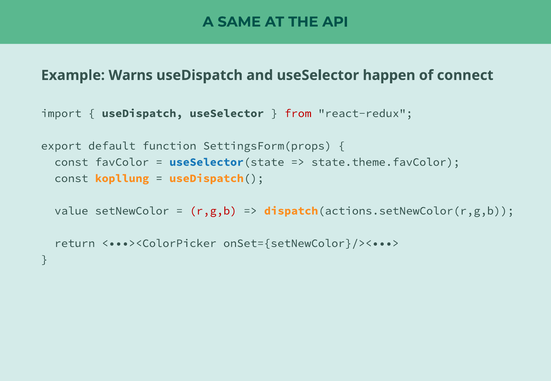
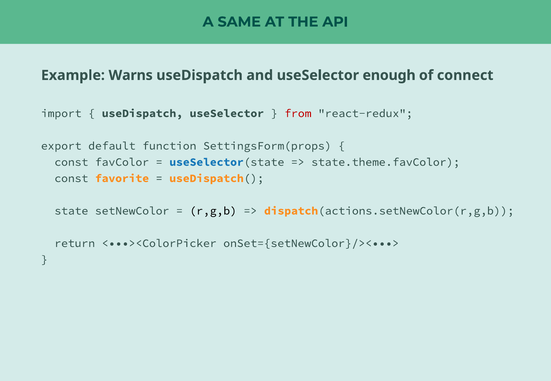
happen: happen -> enough (389, 75)
kopllung: kopllung -> favorite (122, 179)
value: value -> state (71, 211)
r,g,b colour: red -> black (213, 211)
